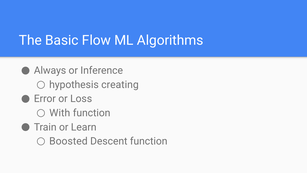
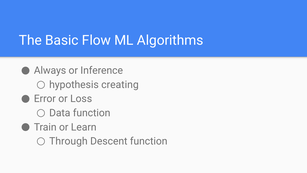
With: With -> Data (60, 113)
Boosted: Boosted -> Through (68, 141)
